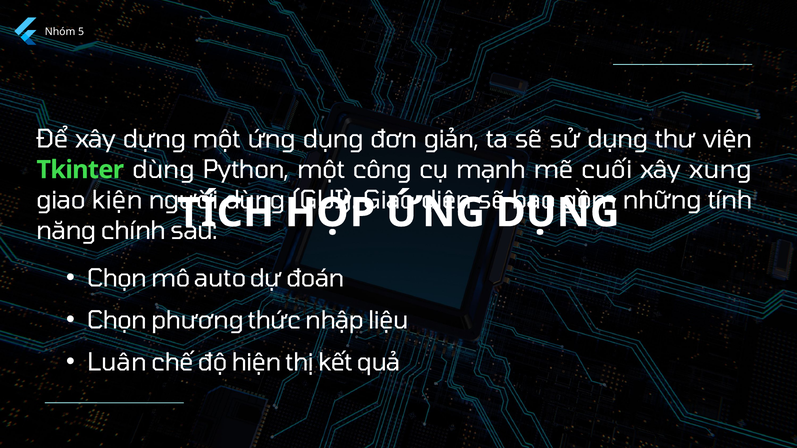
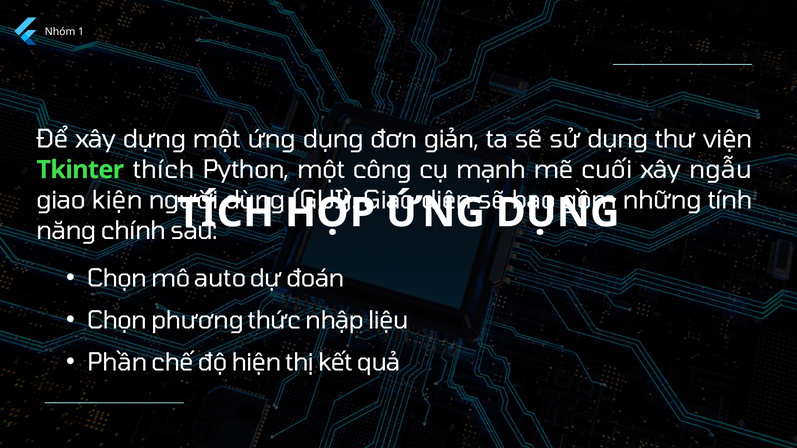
5: 5 -> 1 (81, 32)
Tkinter dùng: dùng -> thích (163, 170)
xung: xung -> ngẫu (720, 170)
Luân: Luân -> Phần (117, 363)
